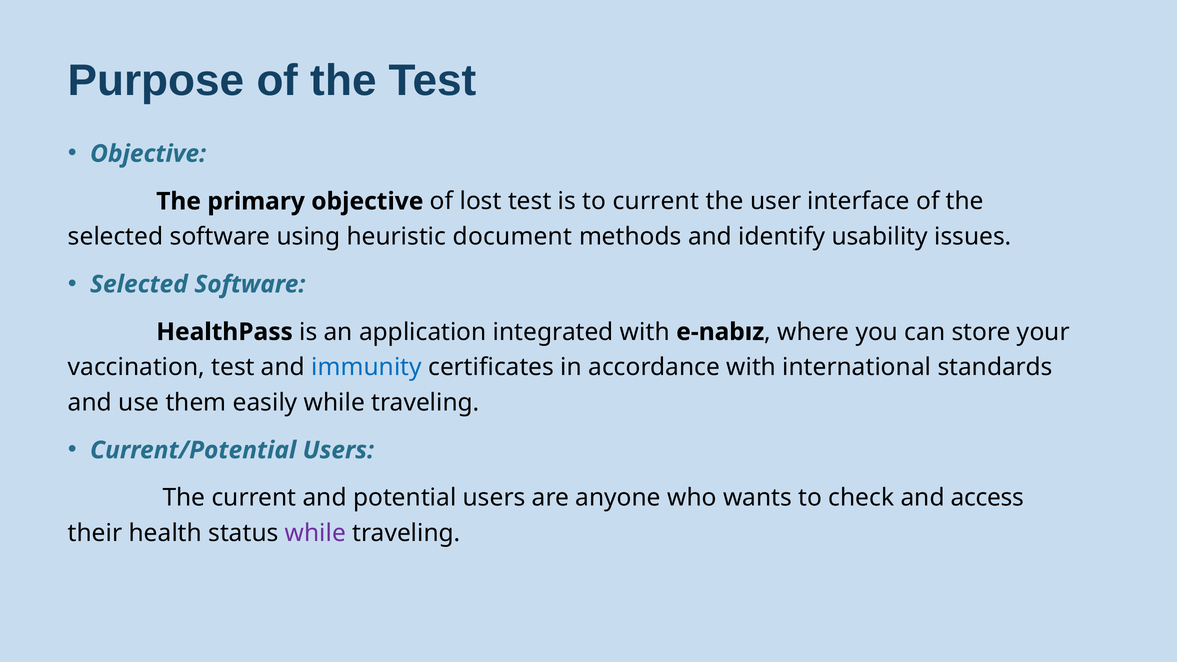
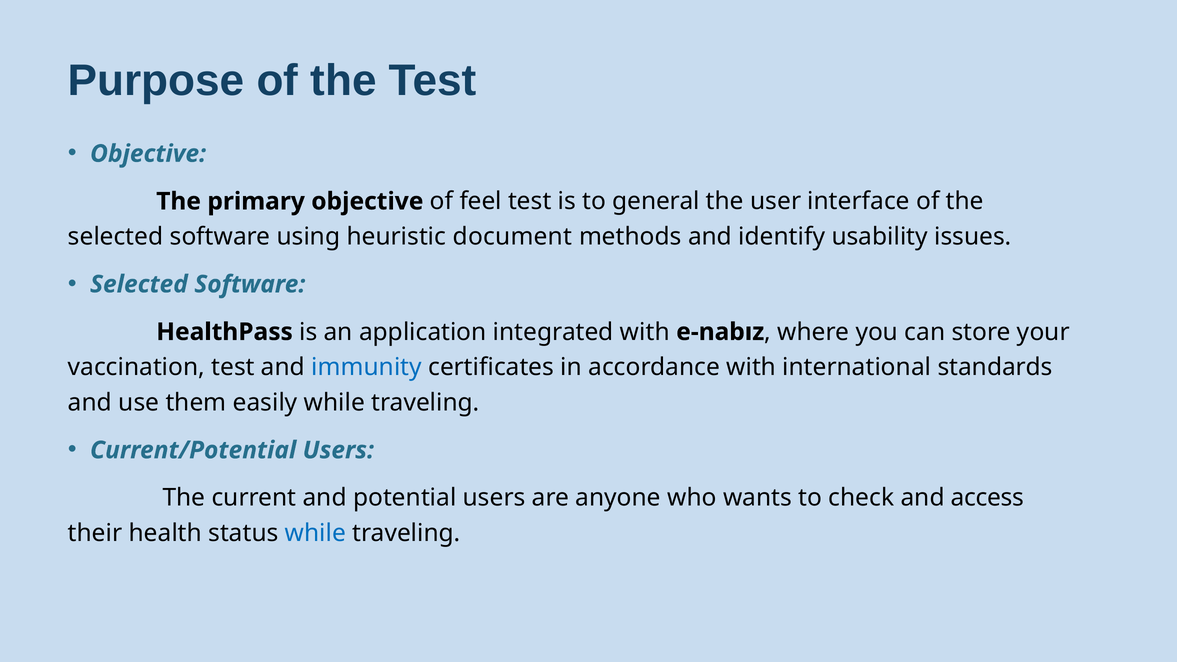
lost: lost -> feel (481, 201)
to current: current -> general (656, 201)
while colour: purple -> blue (315, 533)
